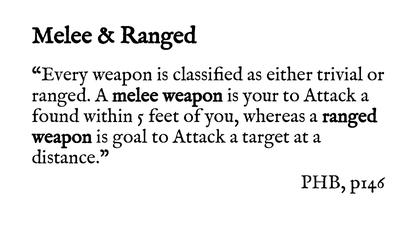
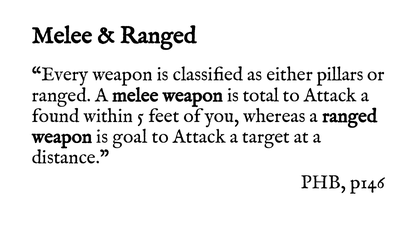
trivial: trivial -> pillars (340, 74)
your: your -> total (261, 95)
